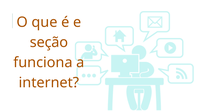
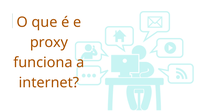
seção: seção -> proxy (49, 43)
